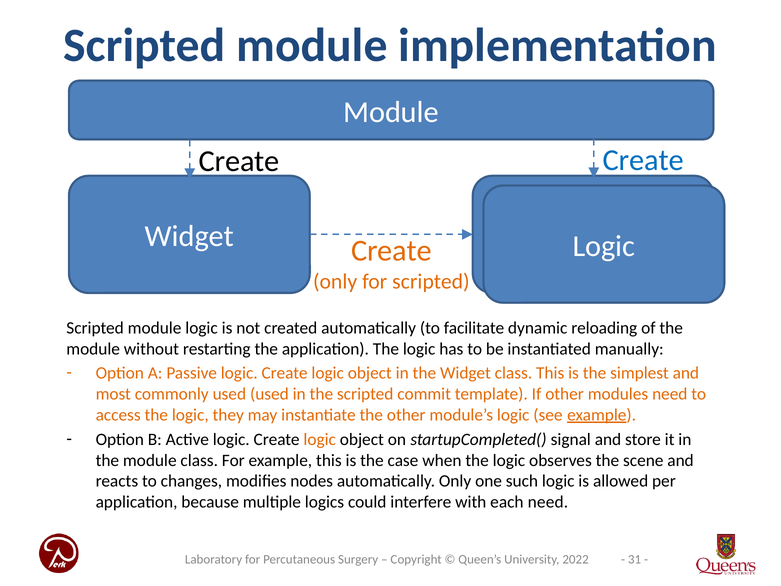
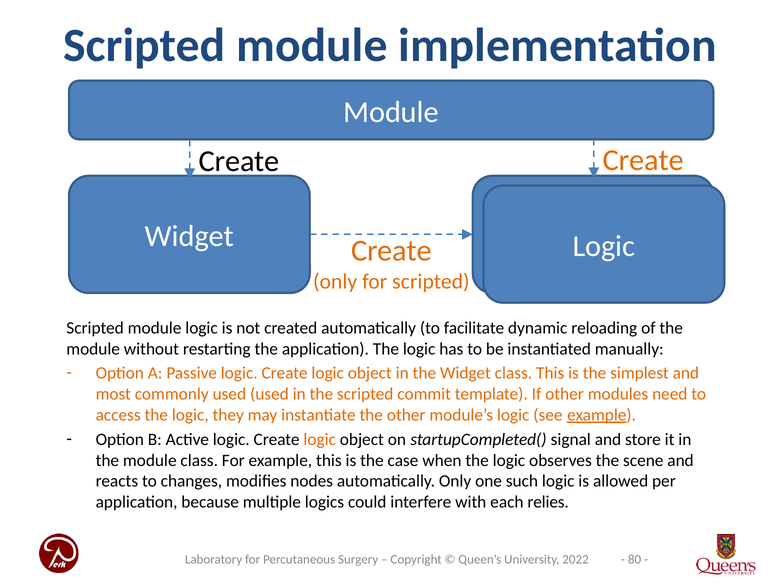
Create colour: blue -> orange (643, 160)
each need: need -> relies (548, 502)
31: 31 -> 80 (635, 559)
